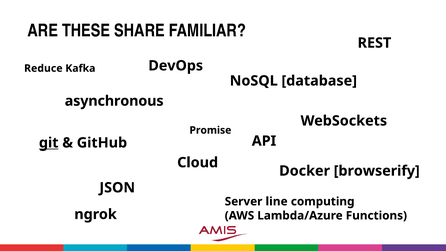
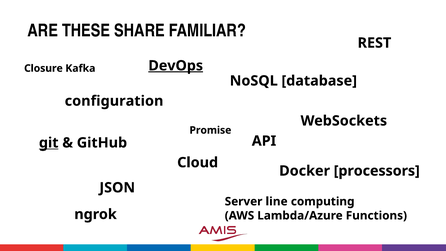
DevOps underline: none -> present (176, 66)
Reduce: Reduce -> Closure (43, 68)
asynchronous: asynchronous -> configuration (114, 101)
browserify: browserify -> processors (377, 171)
